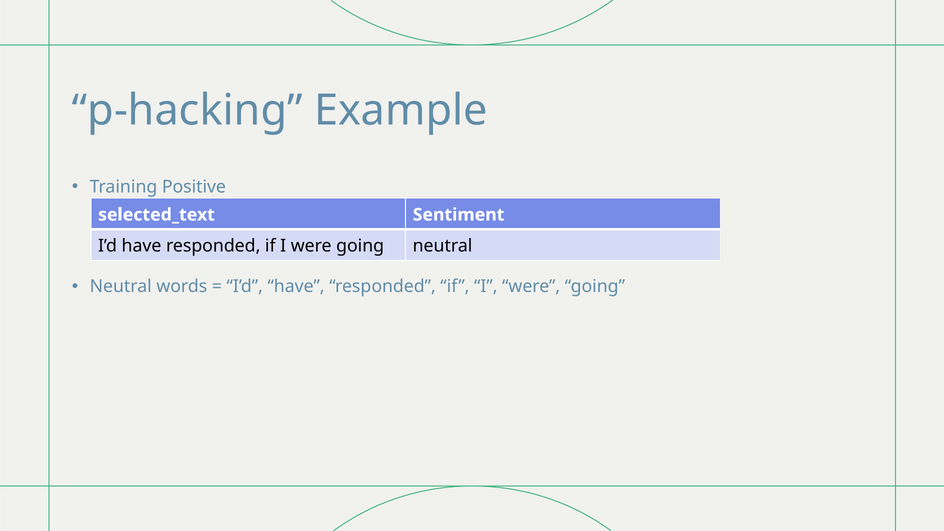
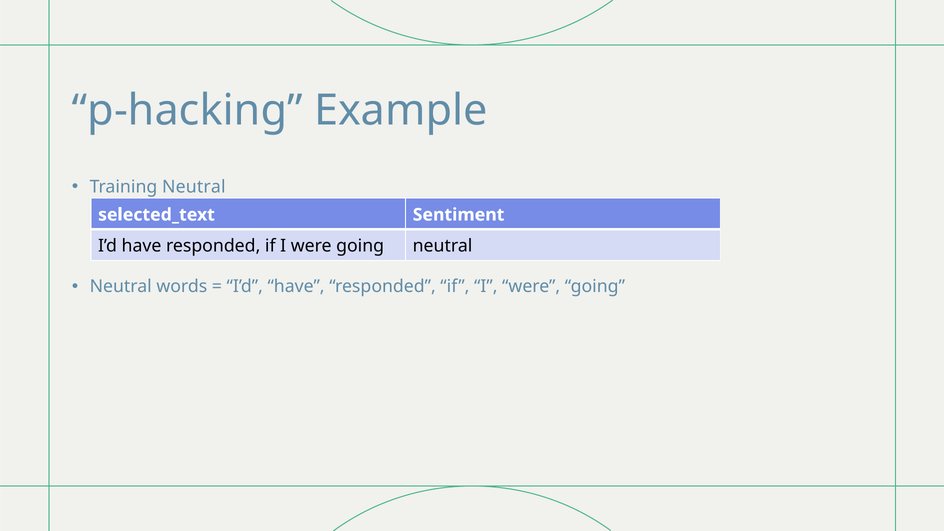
Training Positive: Positive -> Neutral (194, 187)
